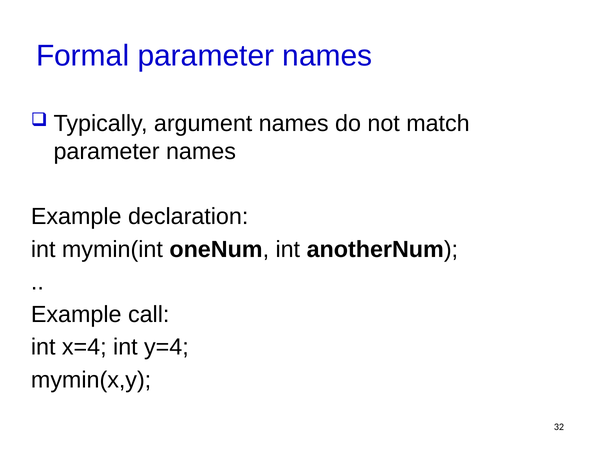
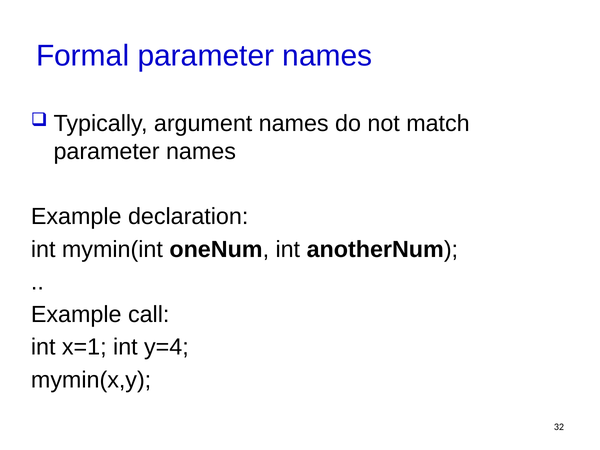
x=4: x=4 -> x=1 (84, 347)
